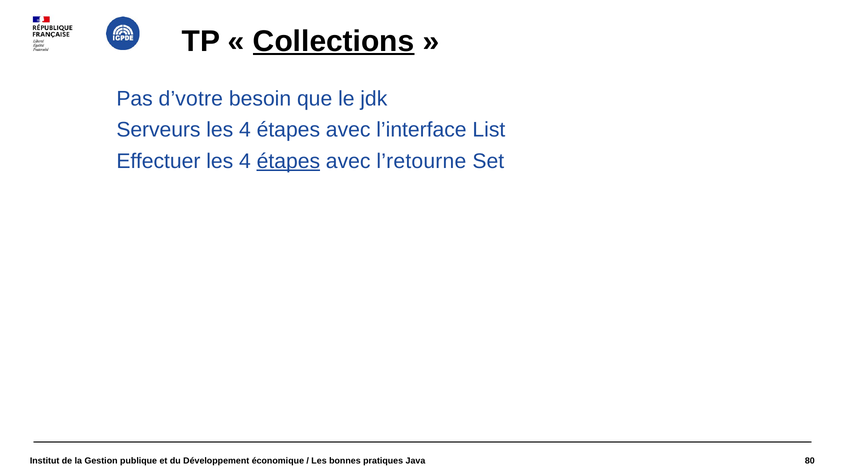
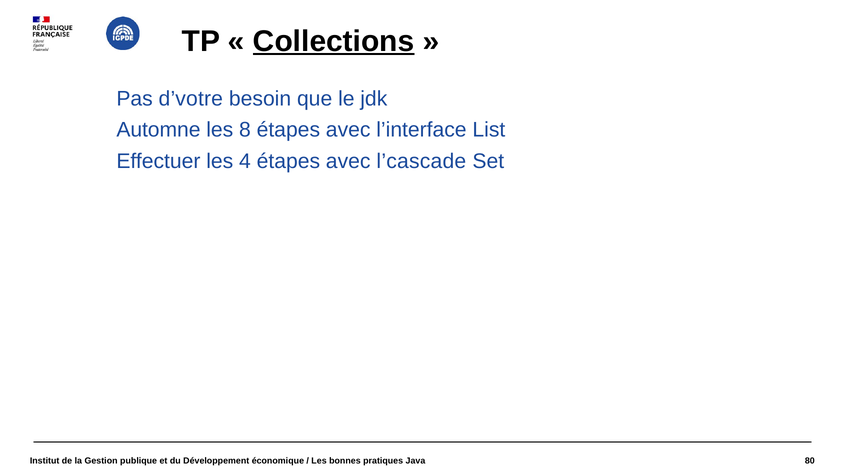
Serveurs: Serveurs -> Automne (158, 130)
4: 4 -> 8 (245, 130)
étapes underline: present -> none (288, 161)
l’retourne: l’retourne -> l’cascade (421, 161)
